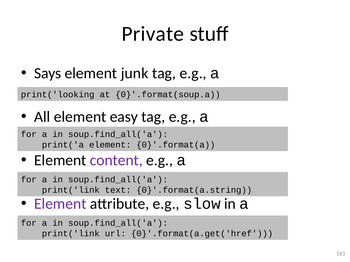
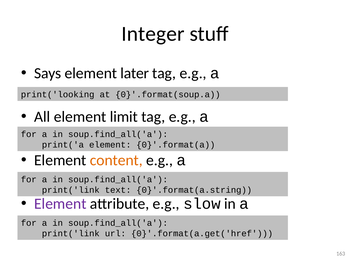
Private: Private -> Integer (153, 34)
junk: junk -> later (135, 73)
easy: easy -> limit (124, 117)
content colour: purple -> orange (116, 161)
